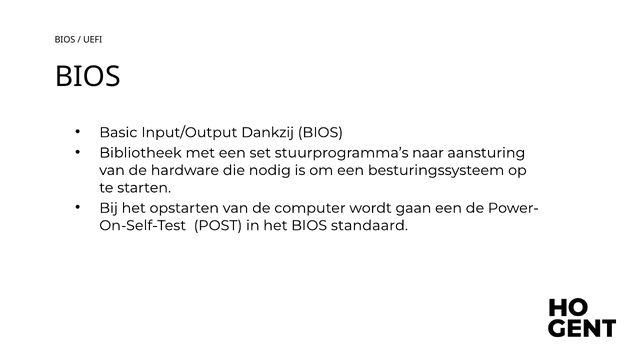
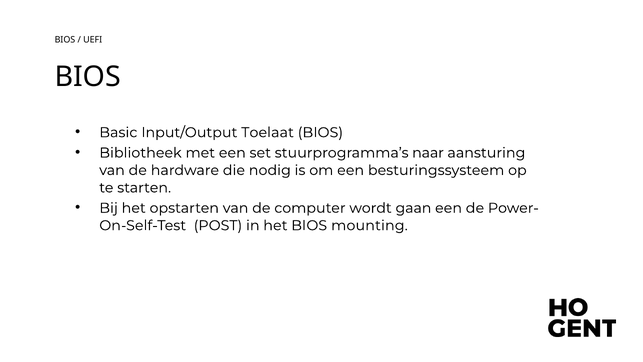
Dankzij: Dankzij -> Toelaat (268, 132)
standaard: standaard -> mounting (369, 225)
